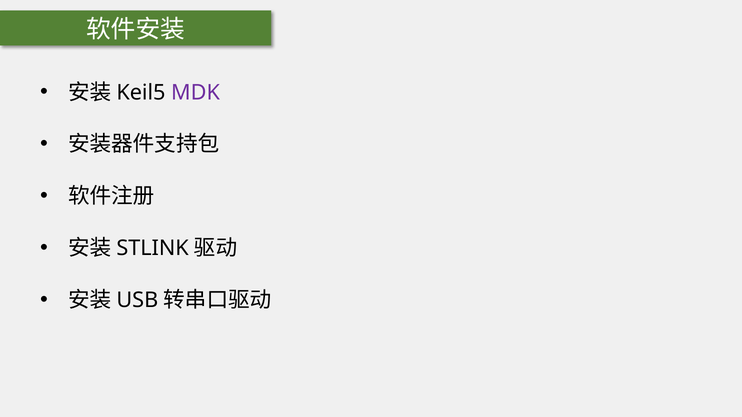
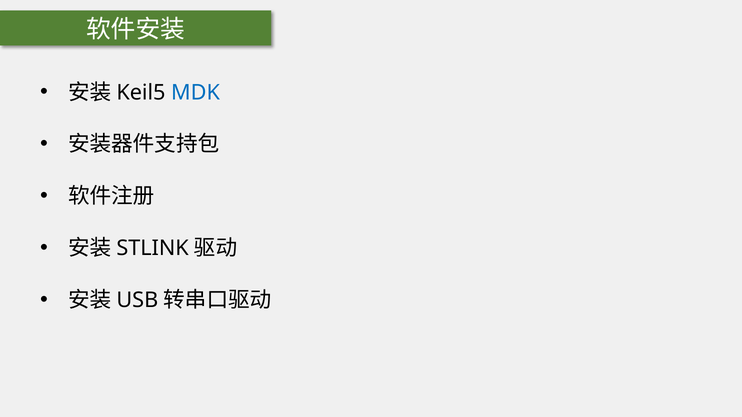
MDK colour: purple -> blue (195, 92)
